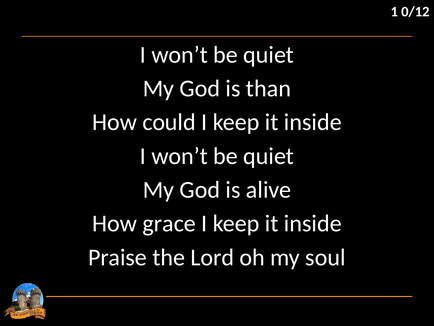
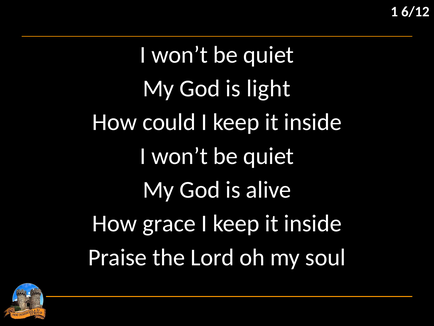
0/12: 0/12 -> 6/12 (415, 12)
than: than -> light (268, 88)
